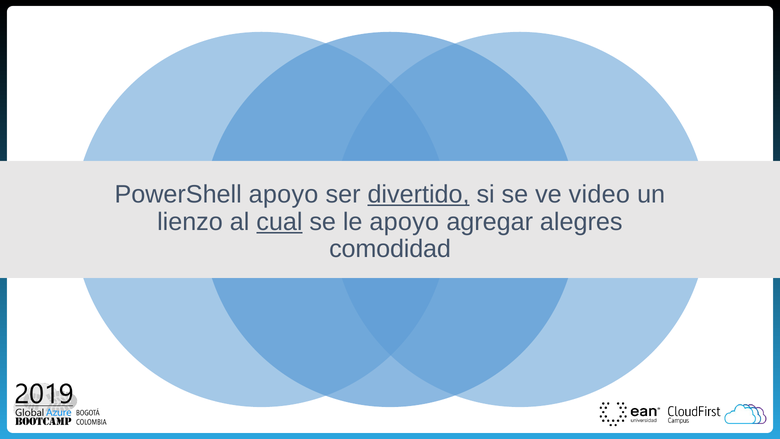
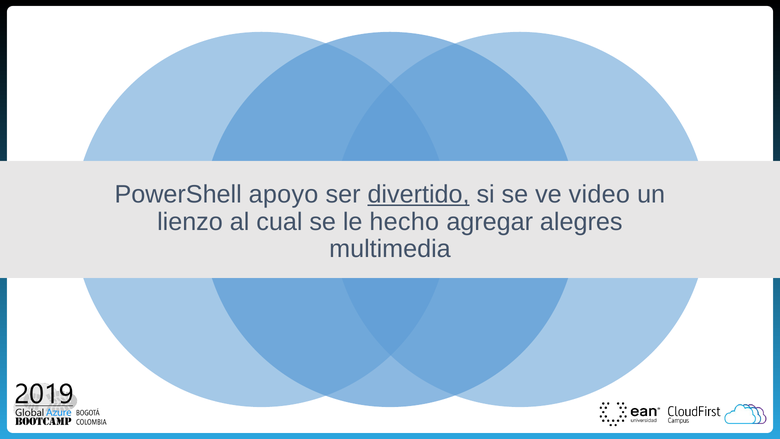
cual underline: present -> none (279, 222)
le apoyo: apoyo -> hecho (404, 222)
comodidad: comodidad -> multimedia (390, 249)
